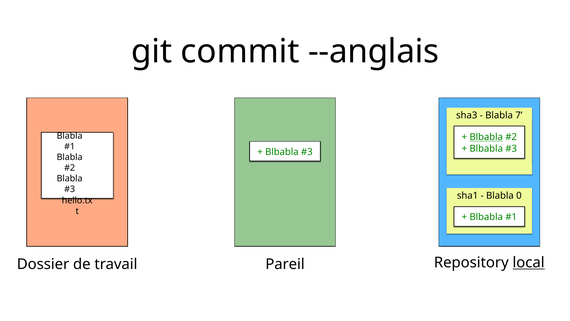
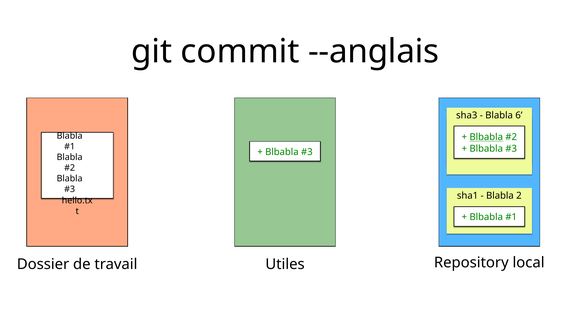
7: 7 -> 6 (519, 115)
0: 0 -> 2 (519, 195)
Pareil: Pareil -> Utiles (285, 264)
local underline: present -> none (529, 262)
